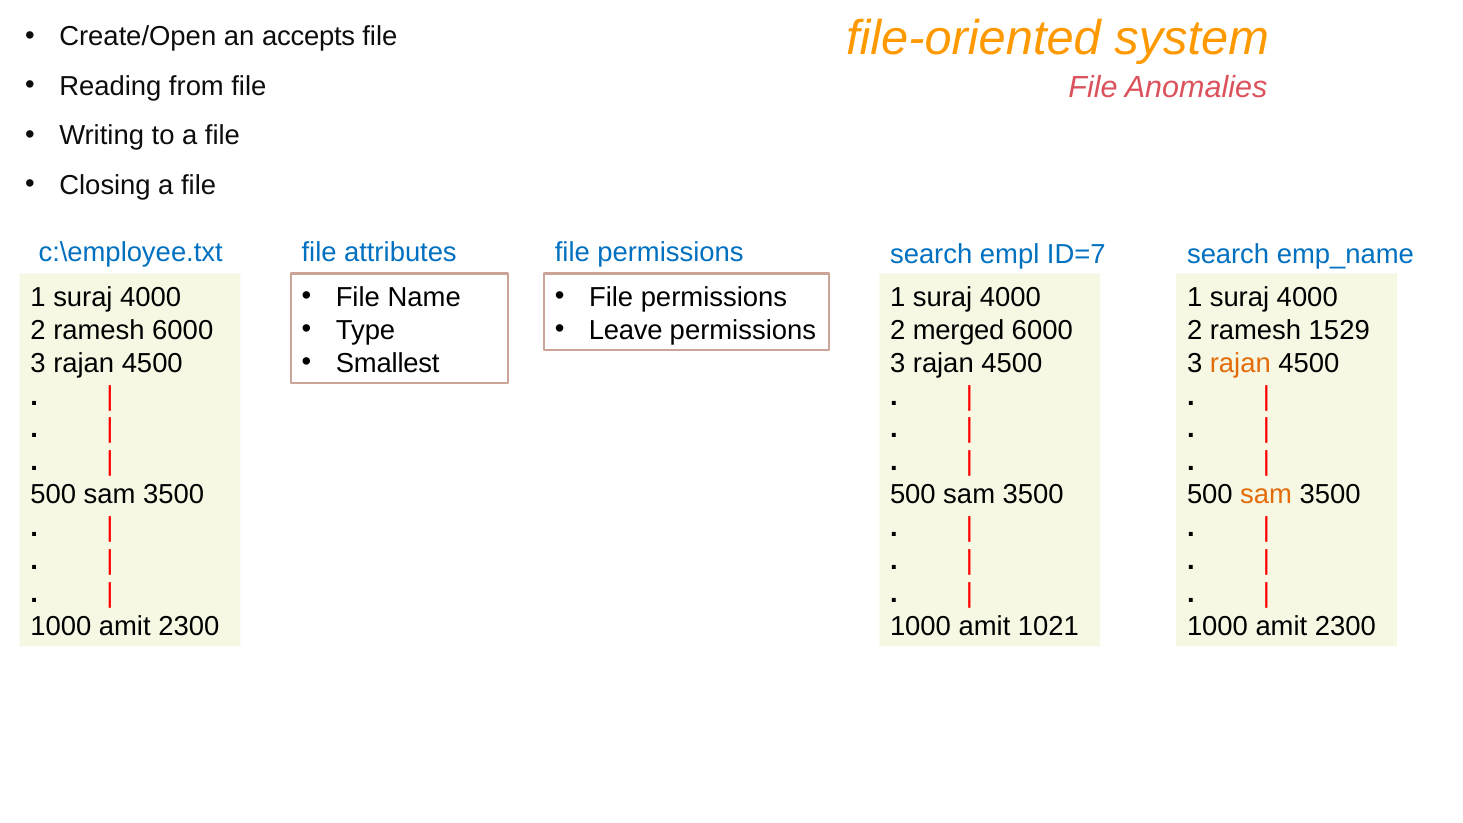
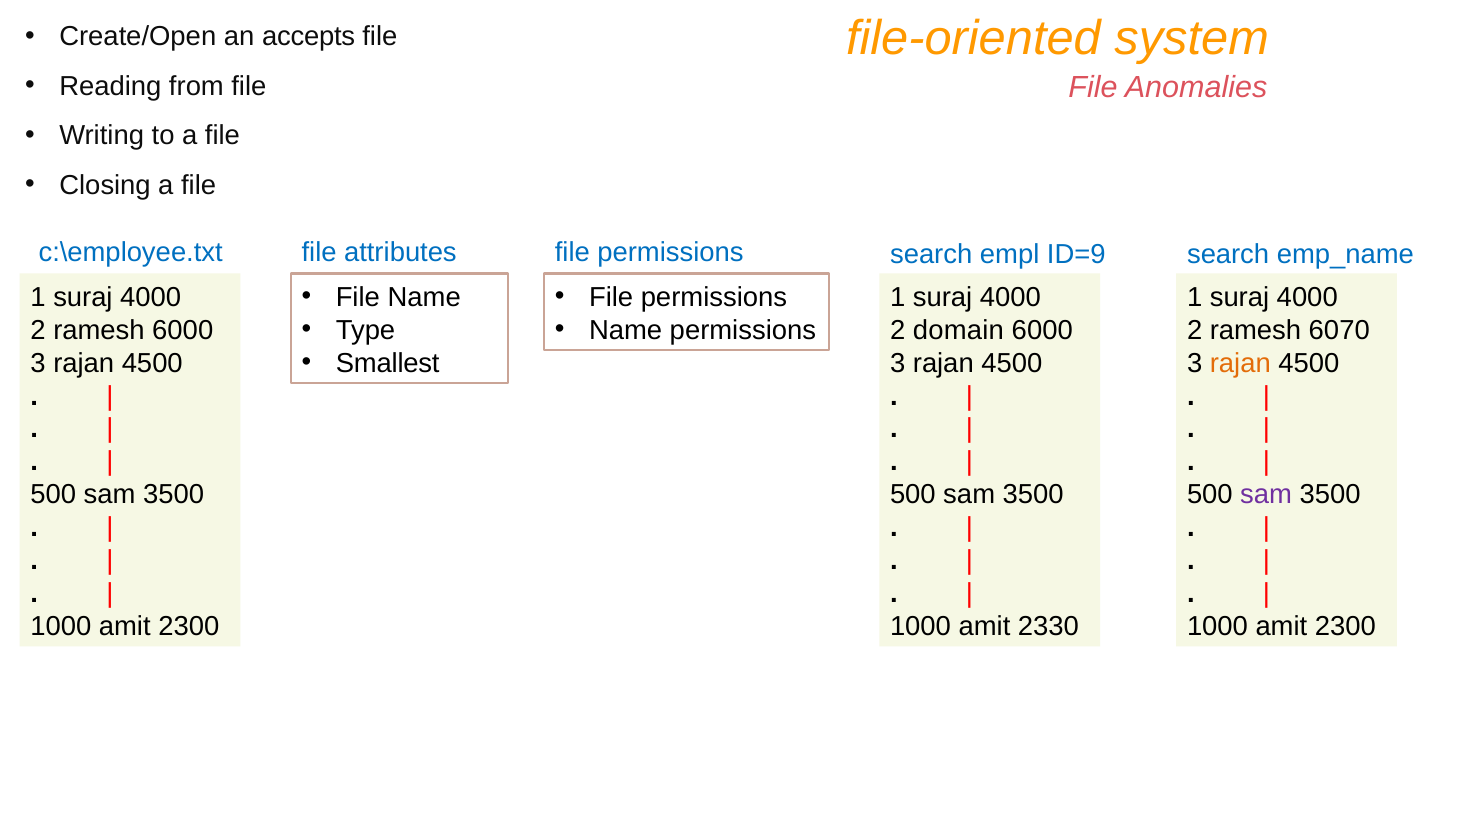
ID=7: ID=7 -> ID=9 (1076, 254)
Leave: Leave -> Name (626, 330)
merged: merged -> domain (958, 330)
1529: 1529 -> 6070 (1339, 330)
sam colour: orange -> purple (1266, 495)
1021: 1021 -> 2330 (1048, 626)
